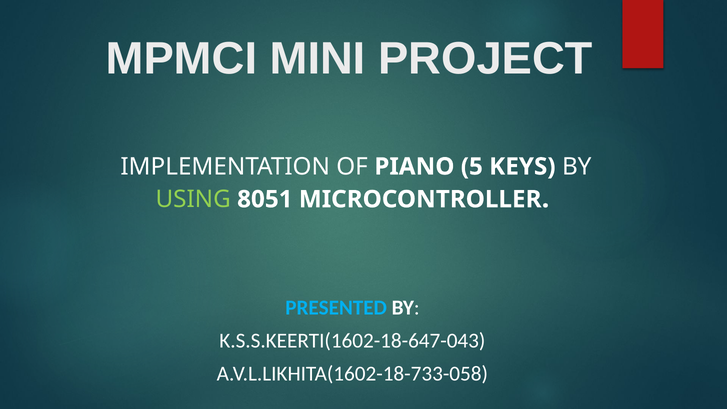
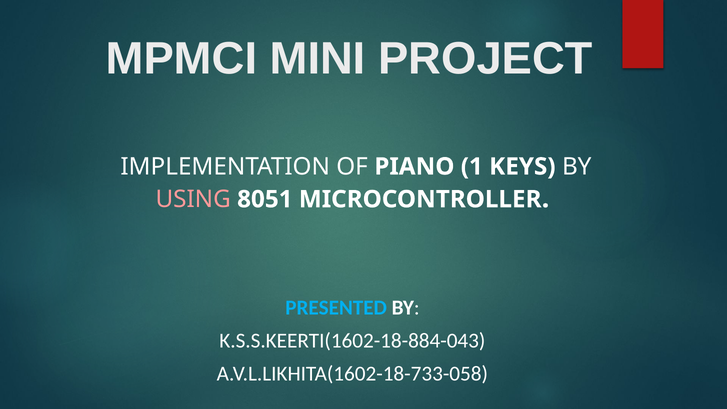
5: 5 -> 1 (472, 167)
USING colour: light green -> pink (193, 199)
K.S.S.KEERTI(1602-18-647-043: K.S.S.KEERTI(1602-18-647-043 -> K.S.S.KEERTI(1602-18-884-043 (352, 341)
